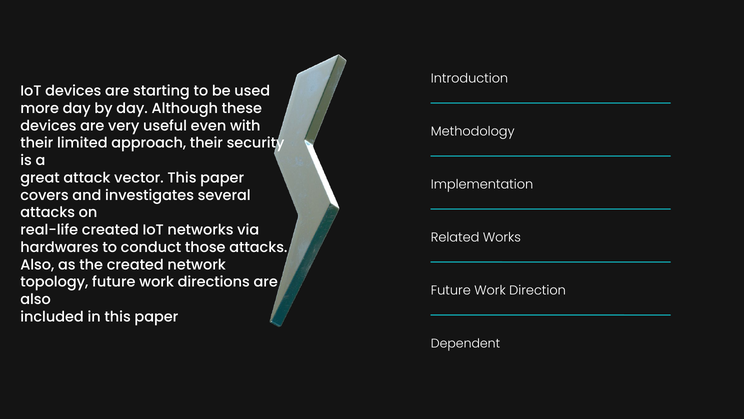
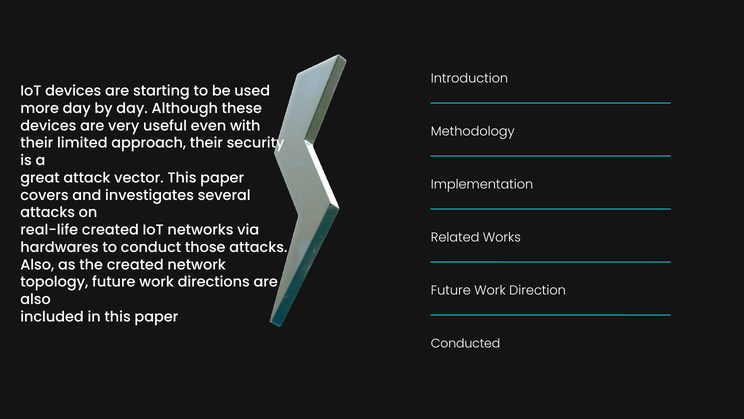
Dependent: Dependent -> Conducted (466, 343)
